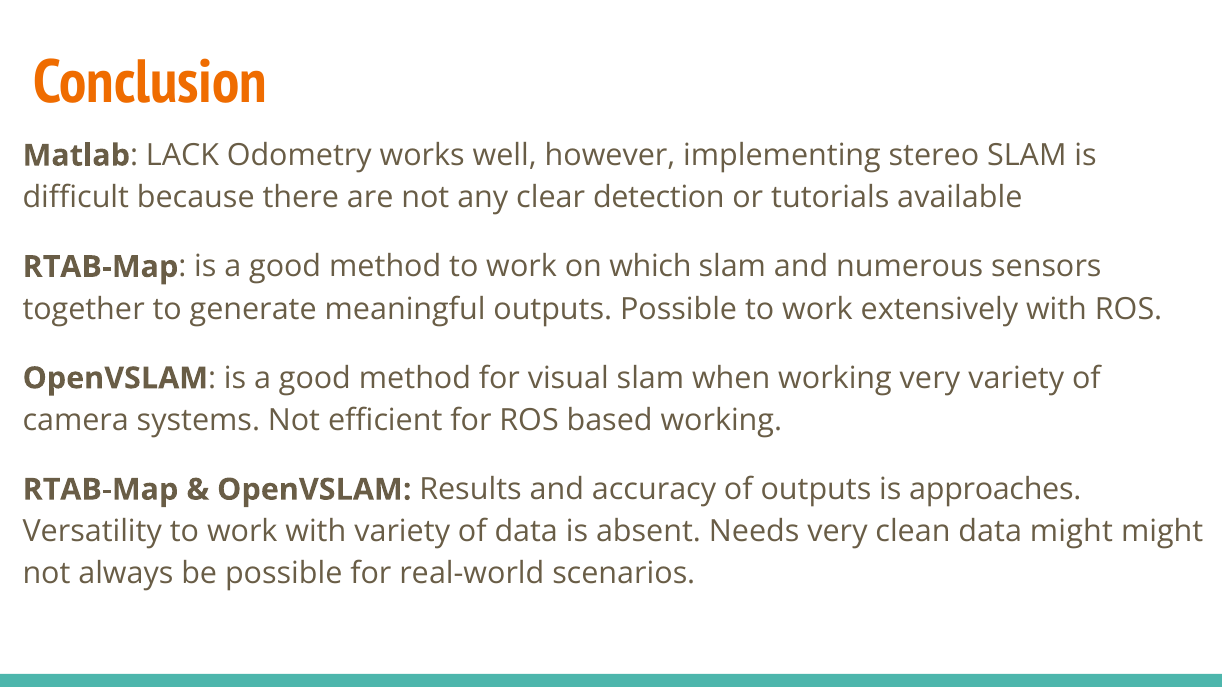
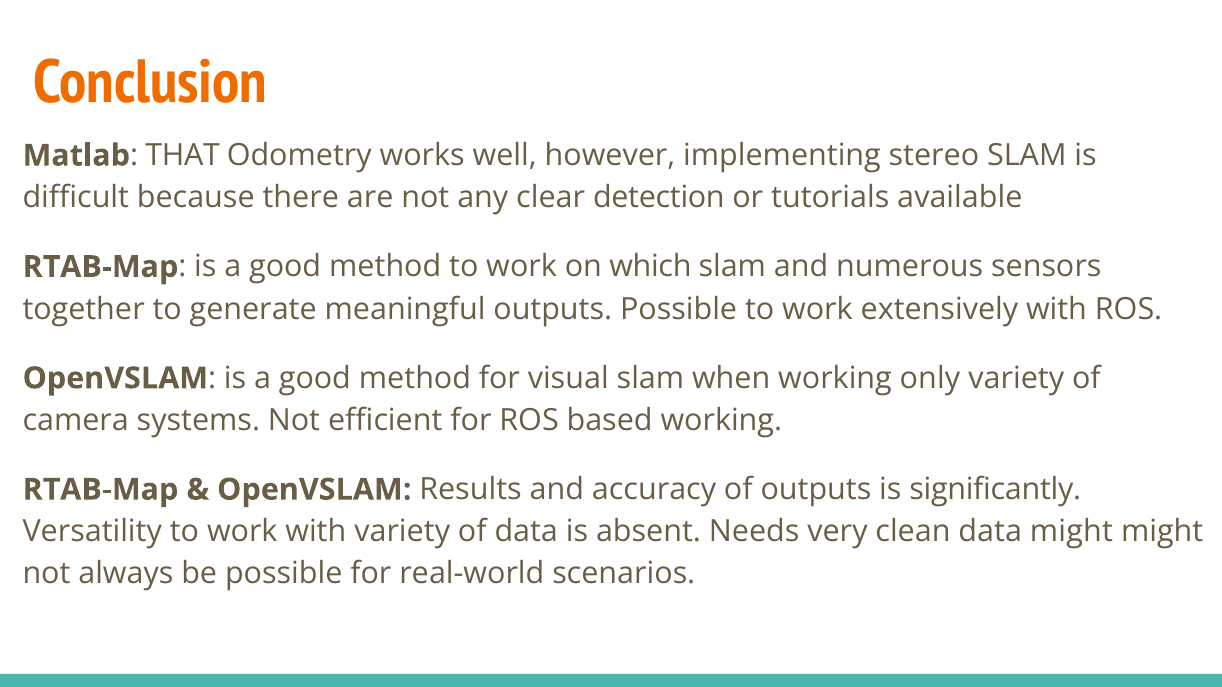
LACK: LACK -> THAT (183, 156)
working very: very -> only (930, 378)
approaches: approaches -> significantly (995, 490)
